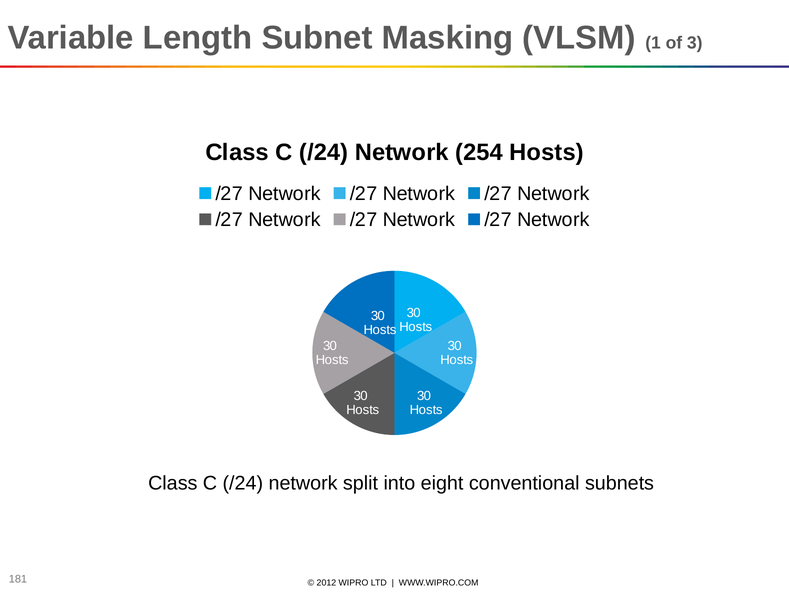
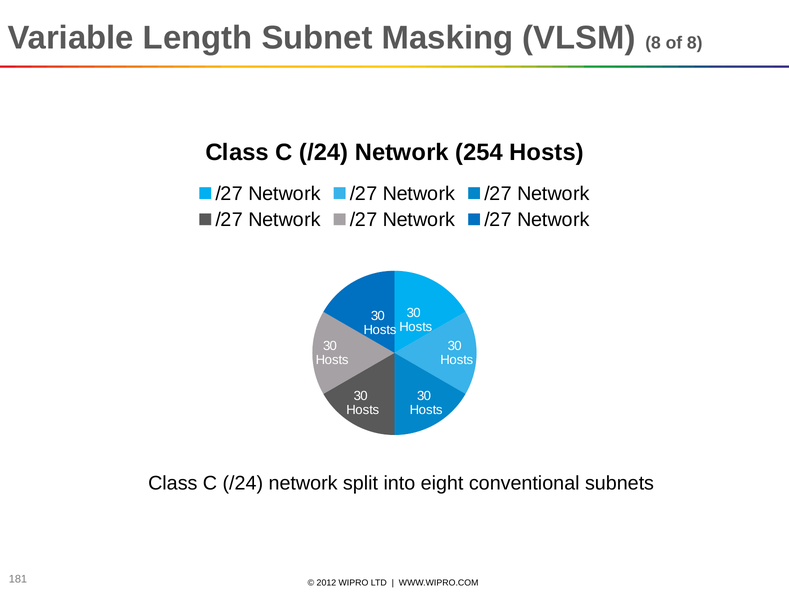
VLSM 1: 1 -> 8 (653, 43)
of 3: 3 -> 8 (695, 43)
